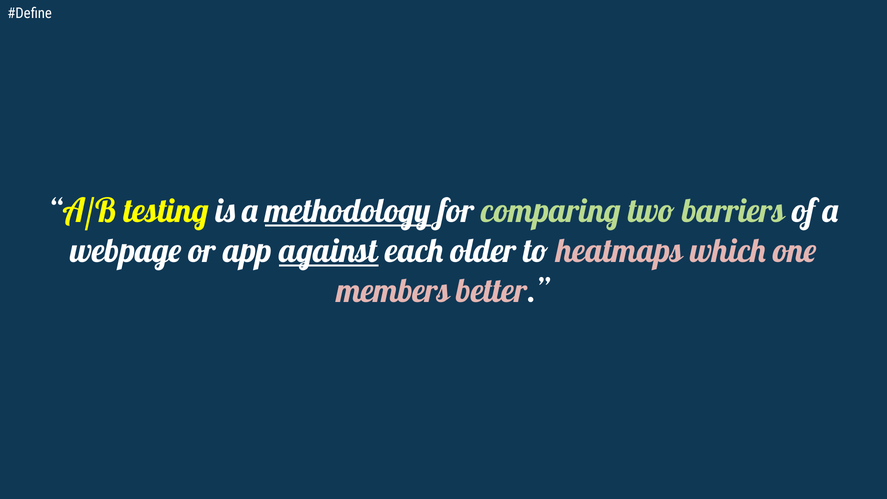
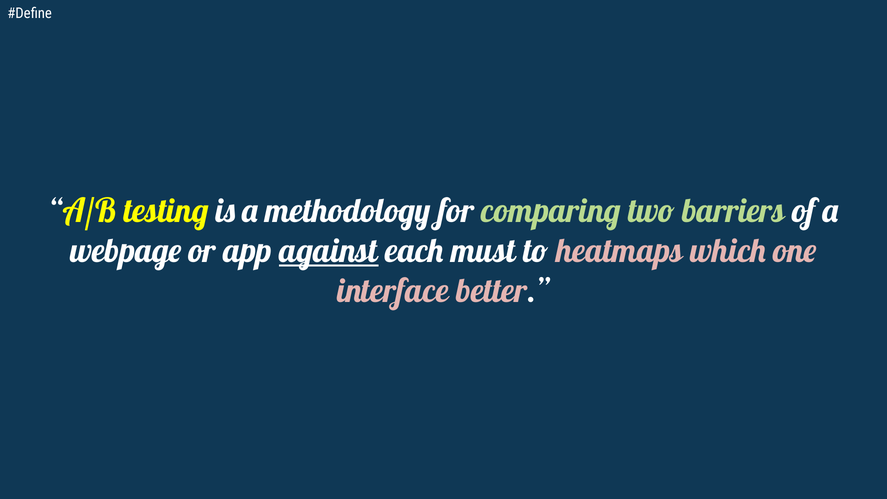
methodology underline: present -> none (348, 211)
older: older -> must (483, 251)
members: members -> interface (393, 291)
